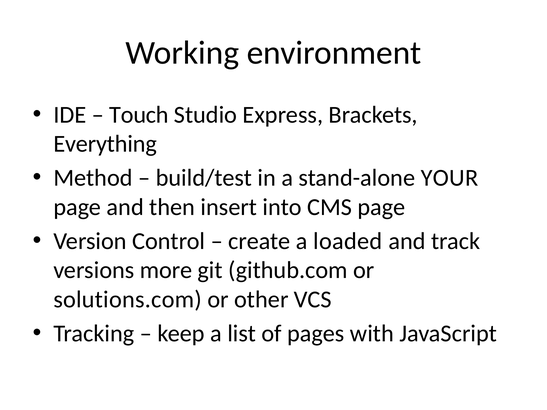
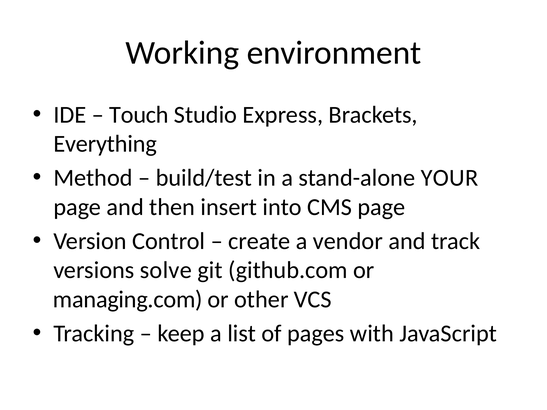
loaded: loaded -> vendor (348, 241)
more: more -> solve (166, 270)
solutions.com: solutions.com -> managing.com (128, 300)
